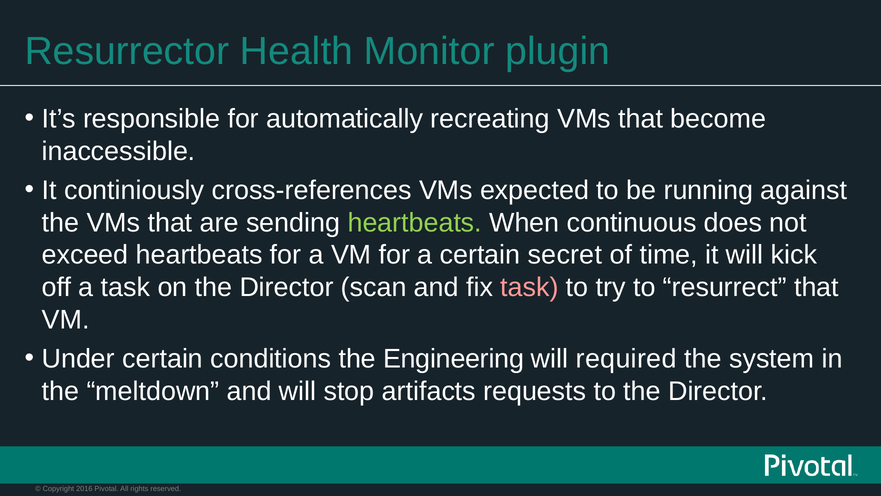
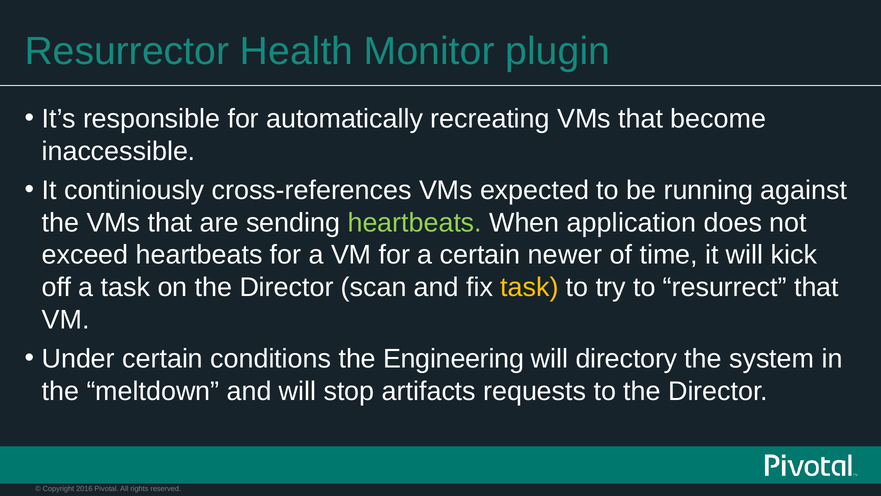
continuous: continuous -> application (632, 223)
secret: secret -> newer (565, 255)
task colour: pink -> yellow (530, 287)
required: required -> directory (626, 359)
